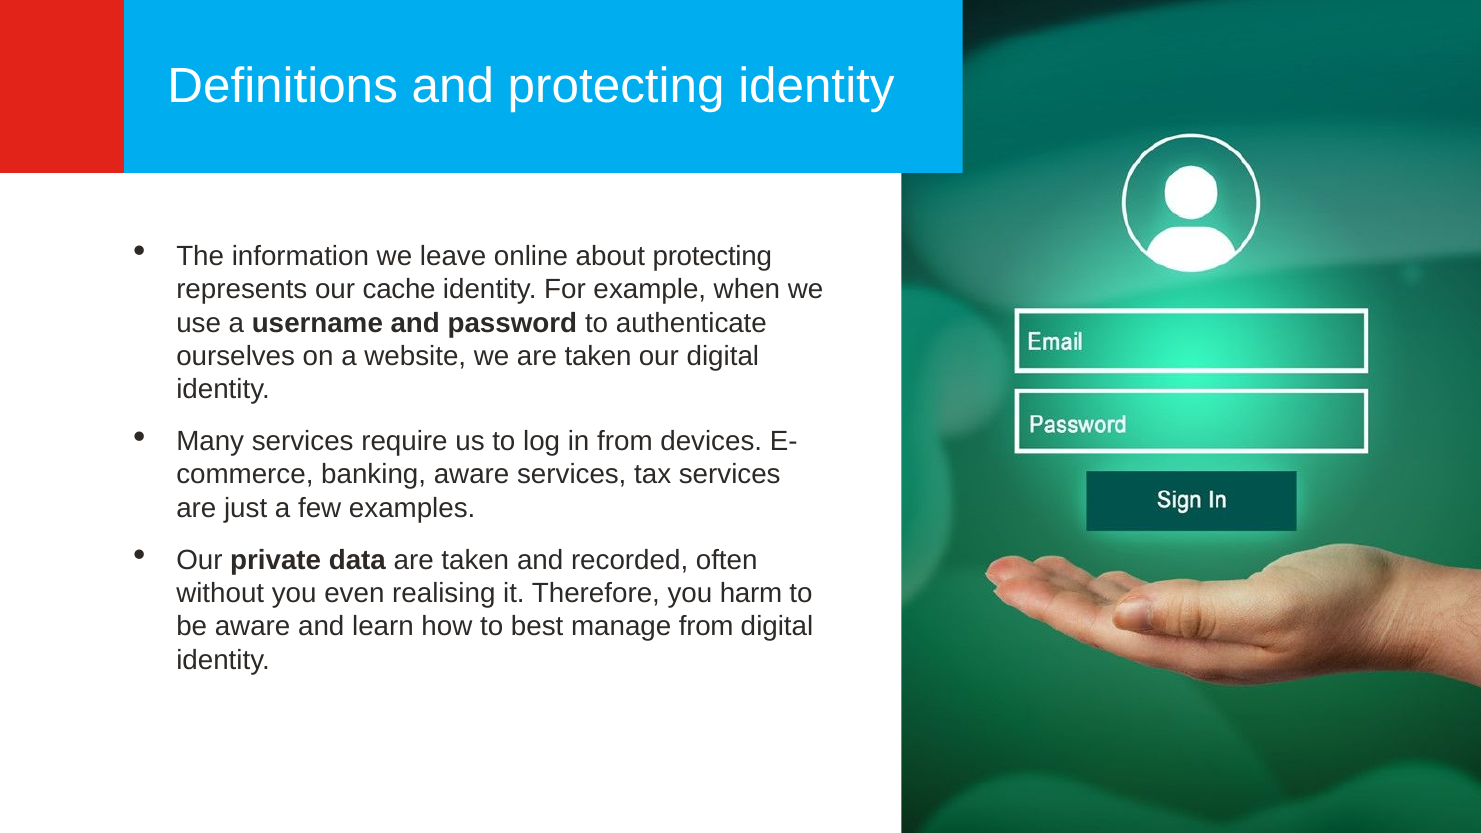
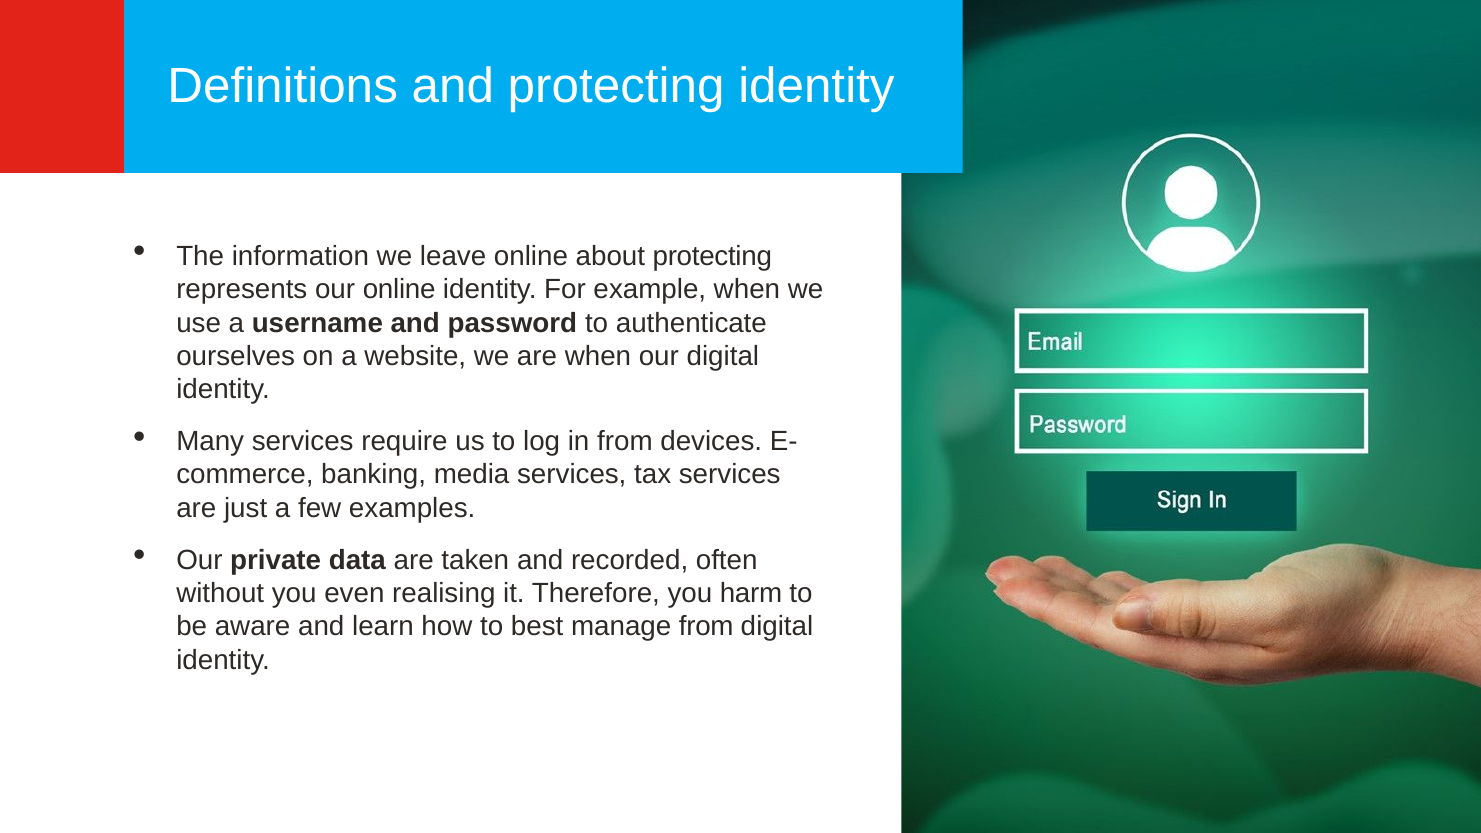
our cache: cache -> online (399, 290)
we are taken: taken -> when (598, 356)
banking aware: aware -> media (472, 475)
